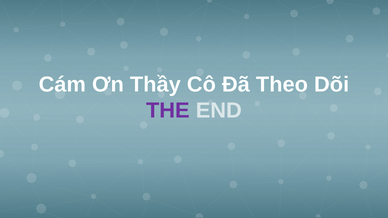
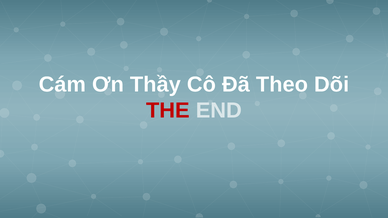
THE colour: purple -> red (168, 111)
